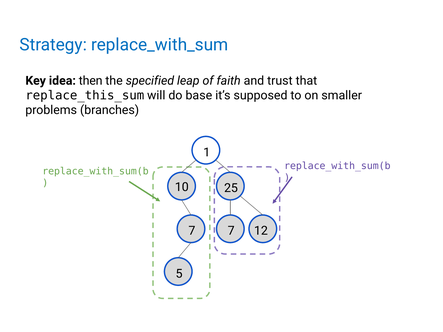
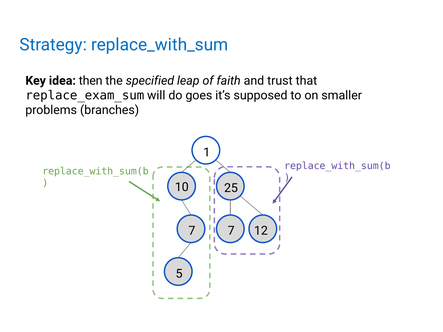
replace_this_sum: replace_this_sum -> replace_exam_sum (85, 95)
base: base -> goes (199, 95)
